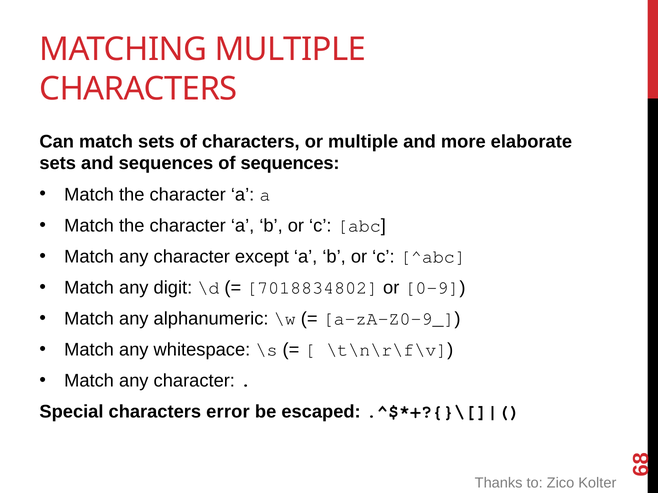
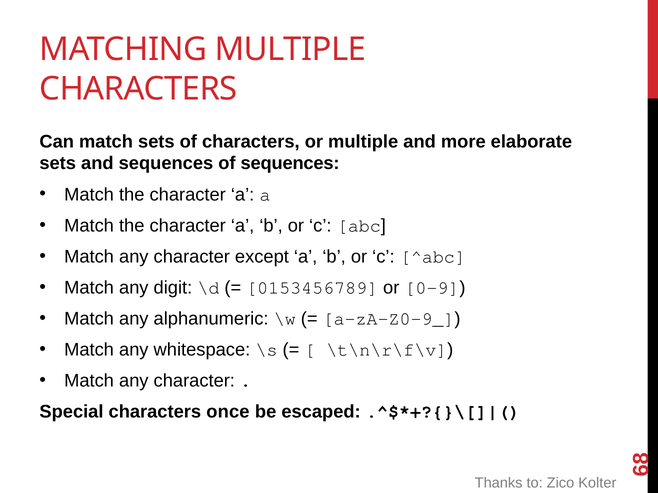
7018834802: 7018834802 -> 0153456789 (312, 288)
error: error -> once (228, 412)
